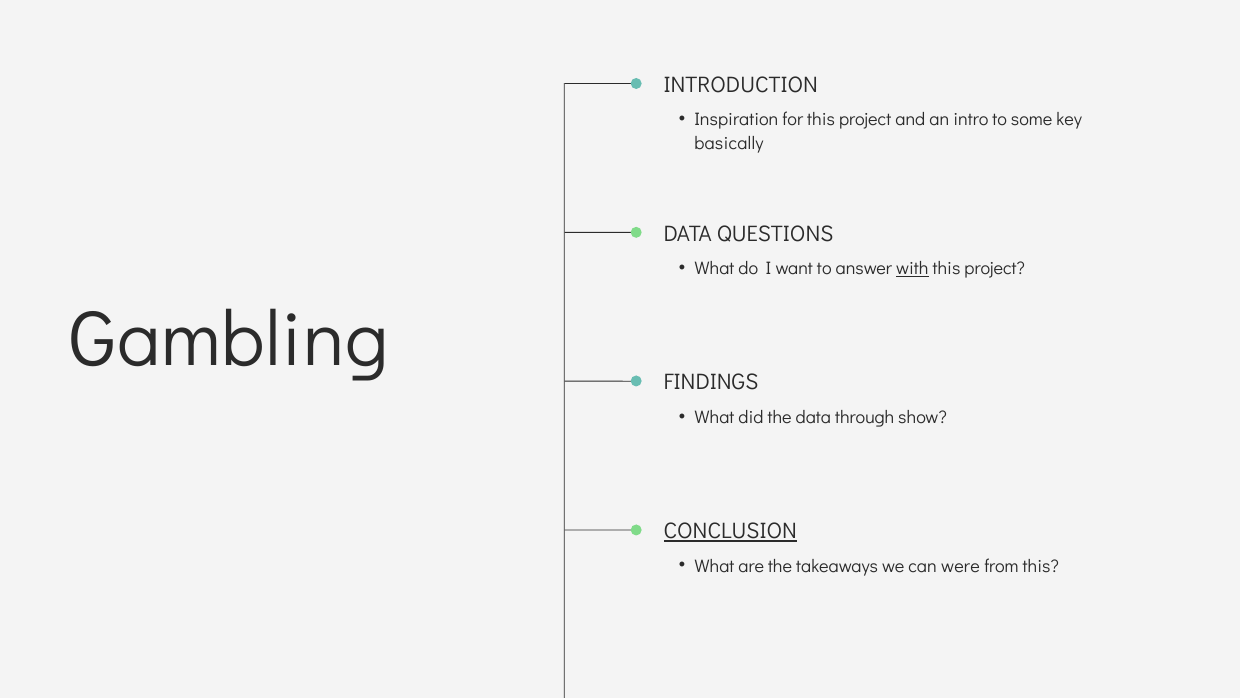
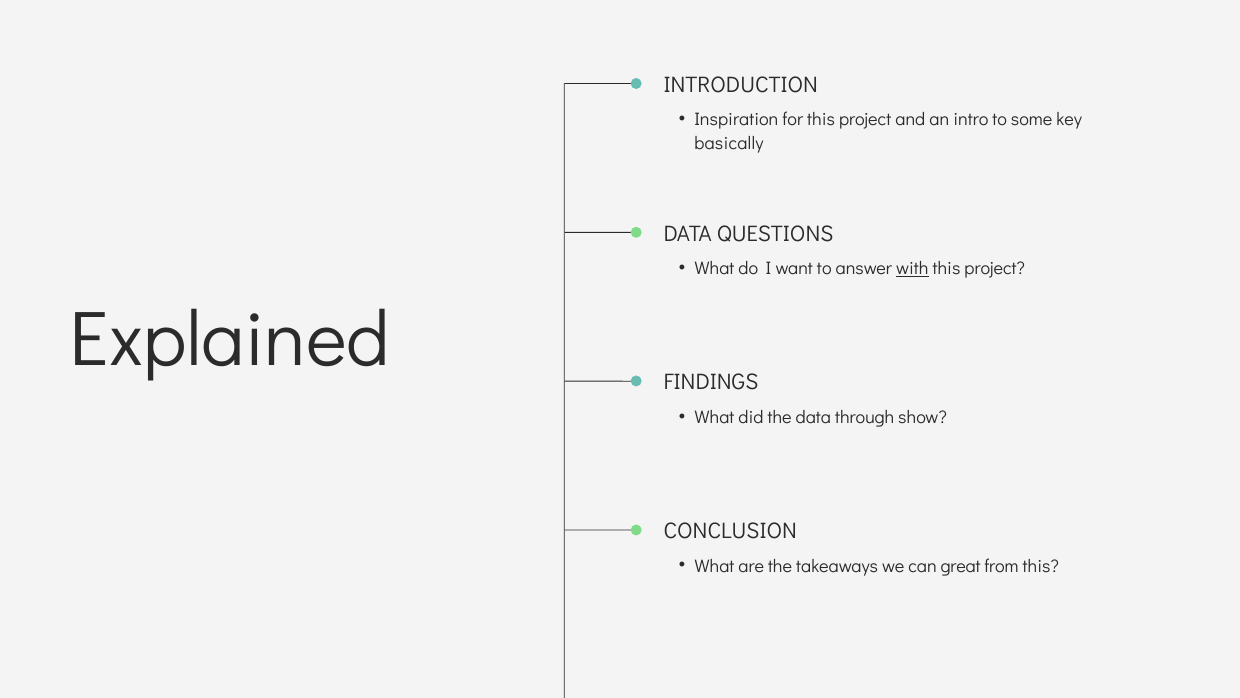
Gambling: Gambling -> Explained (230, 340)
CONCLUSION underline: present -> none (730, 531)
were: were -> great (961, 566)
